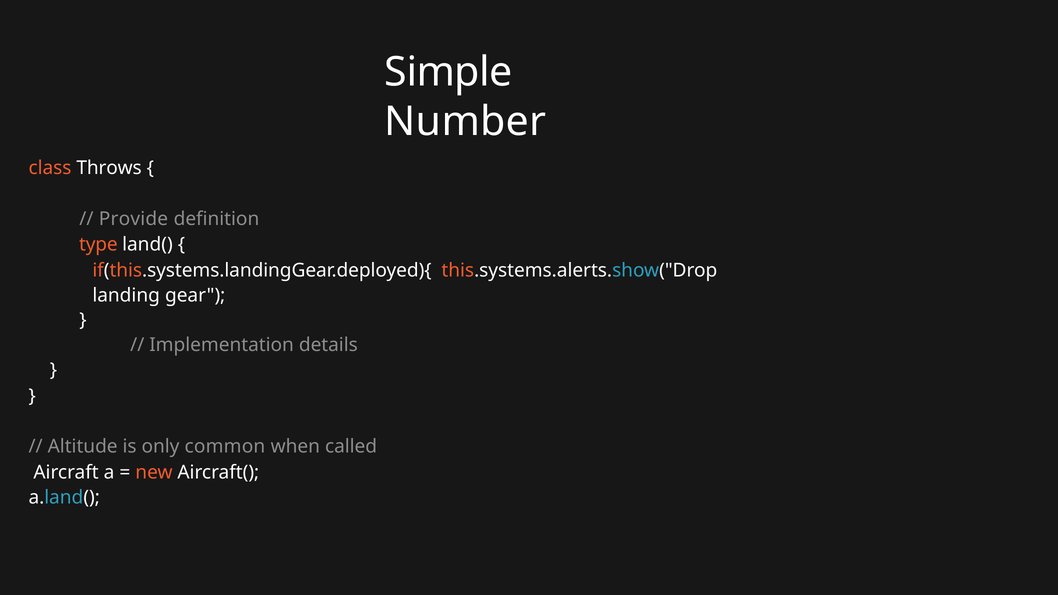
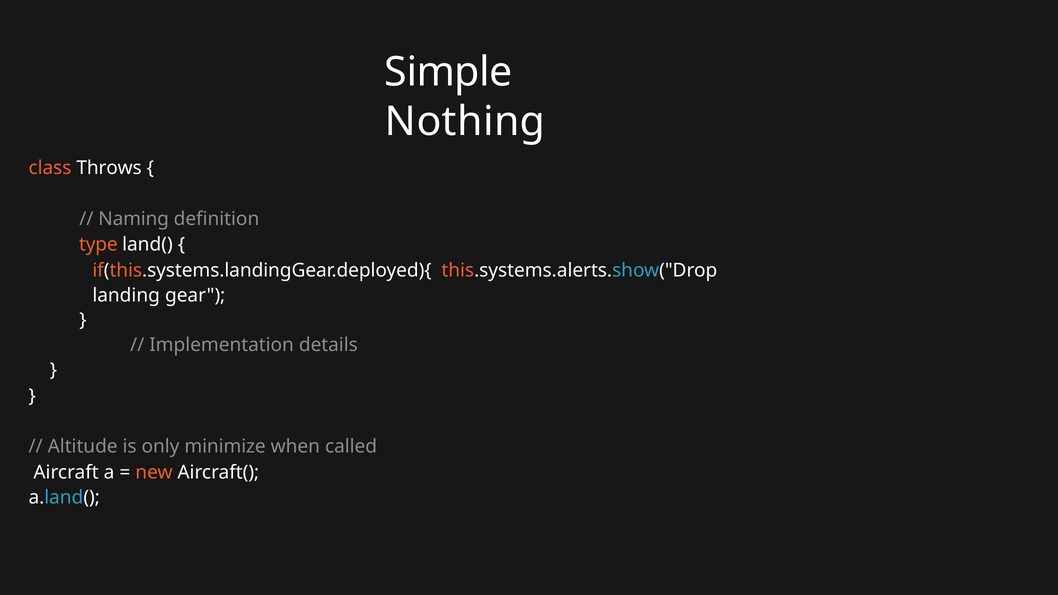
Number: Number -> Nothing (465, 122)
Provide: Provide -> Naming (134, 219)
common: common -> minimize (225, 447)
